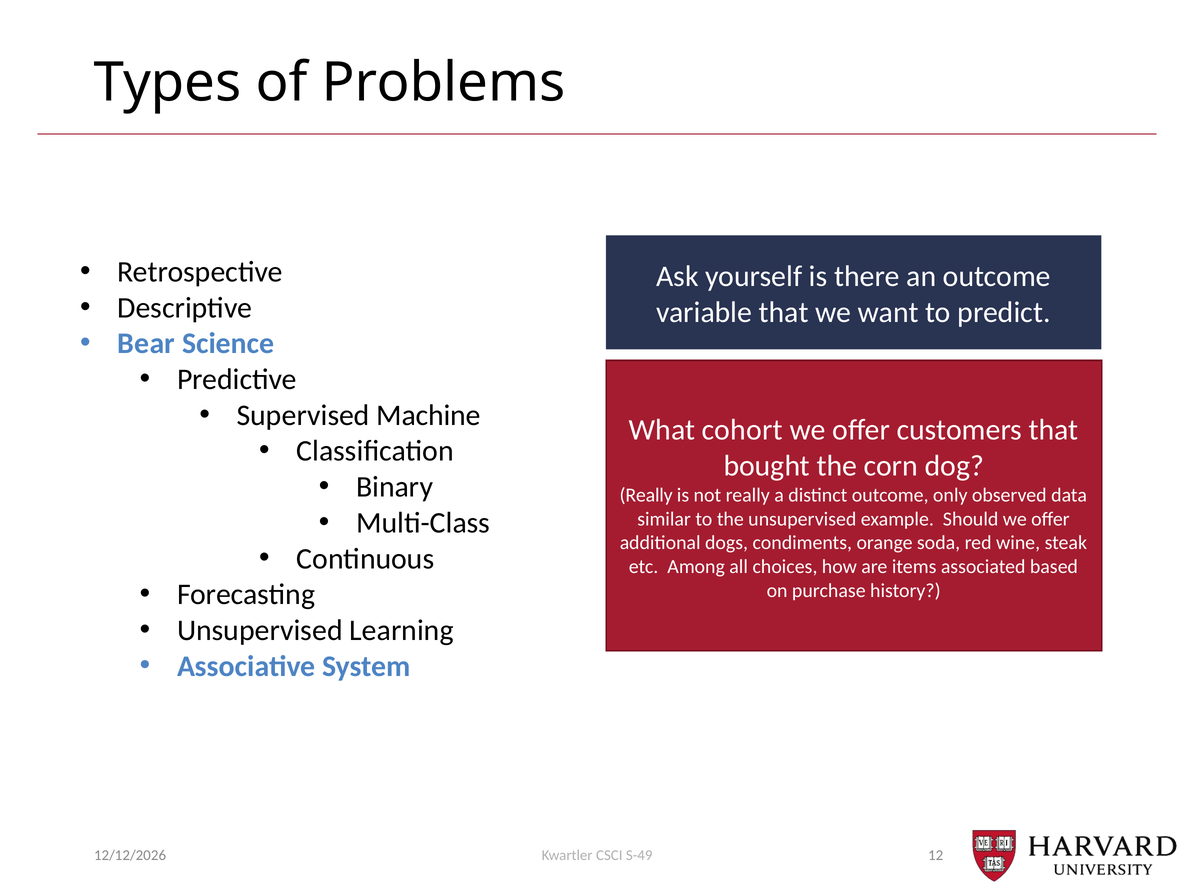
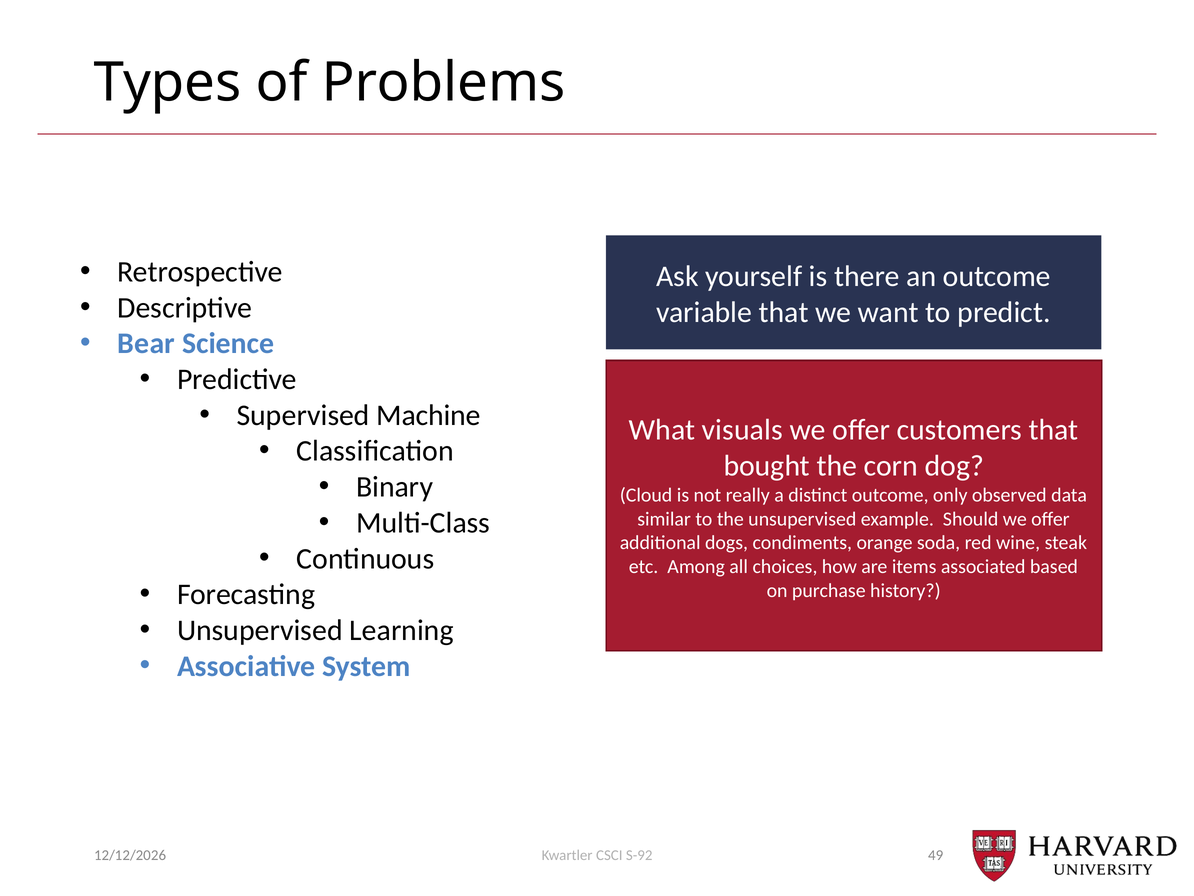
cohort: cohort -> visuals (742, 430)
Really: Really -> Cloud (646, 495)
S-49: S-49 -> S-92 (639, 855)
12: 12 -> 49 (936, 855)
